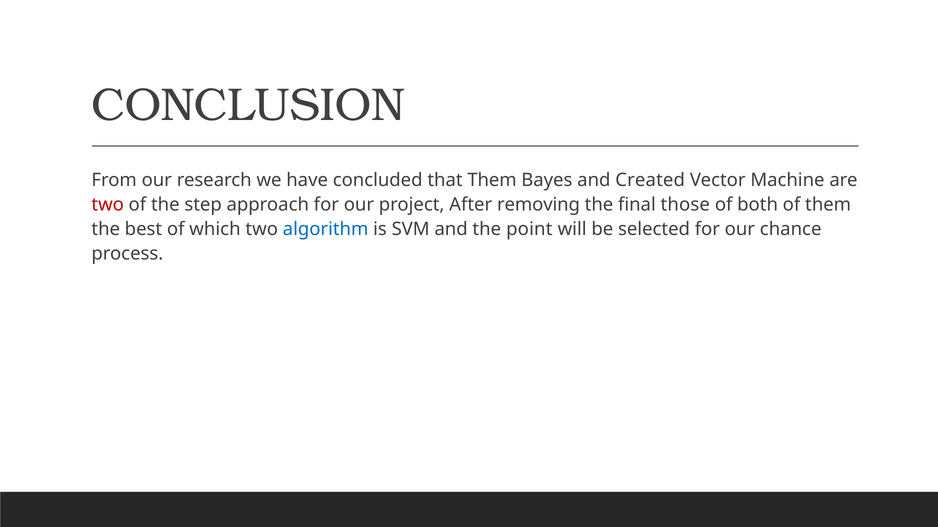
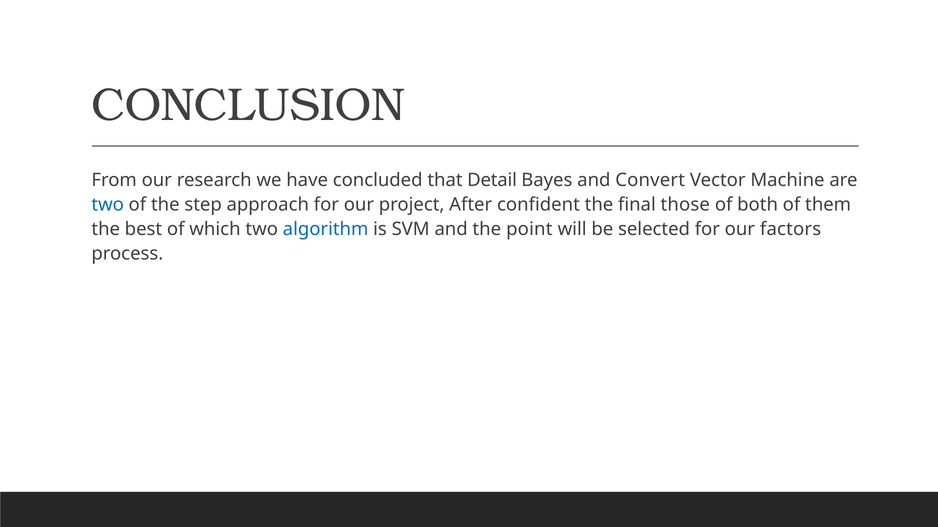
that Them: Them -> Detail (492, 180)
Created: Created -> Convert (650, 180)
two colour: red -> blue (108, 205)
removing: removing -> confident (538, 205)
chance: chance -> factors (791, 229)
